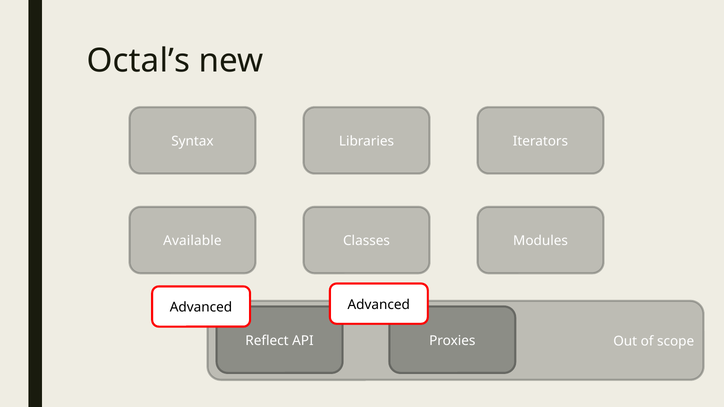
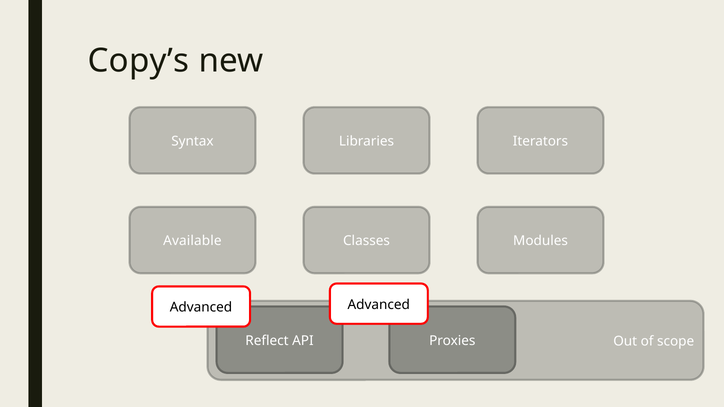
Octal’s: Octal’s -> Copy’s (138, 61)
